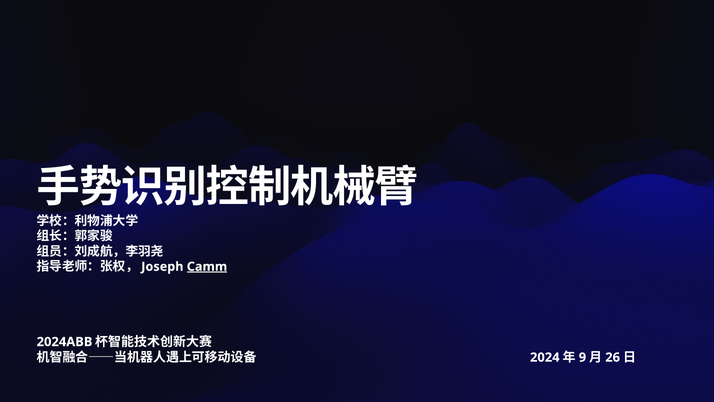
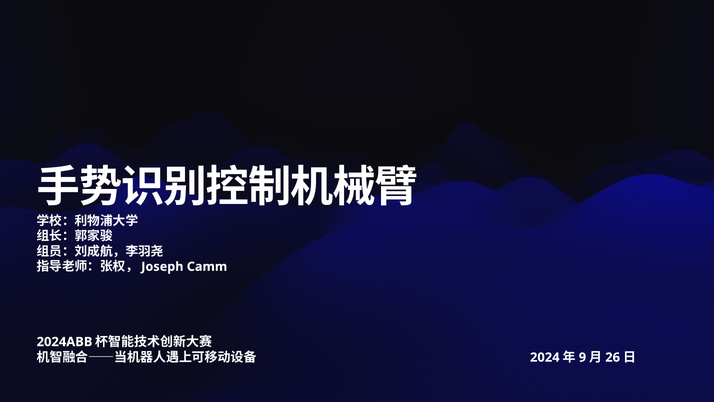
Camm underline: present -> none (207, 266)
